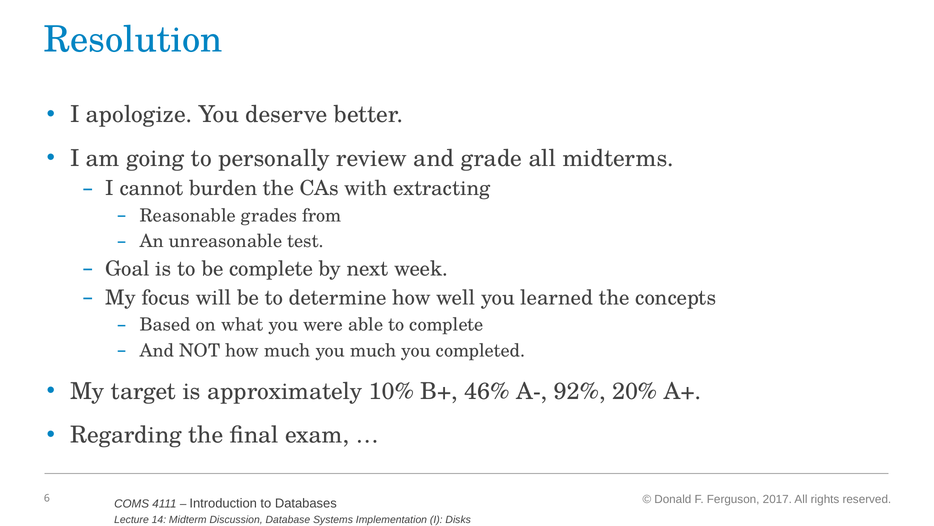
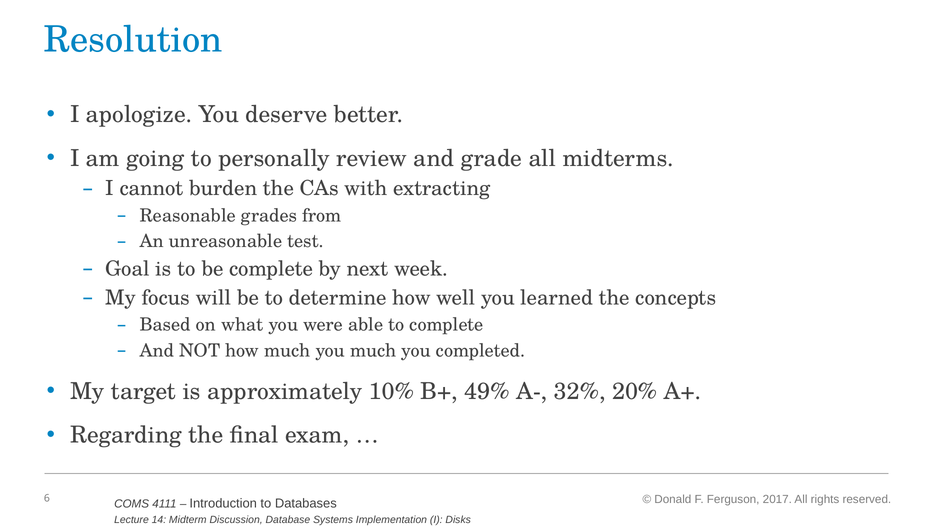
46%: 46% -> 49% (487, 391)
92%: 92% -> 32% (580, 391)
